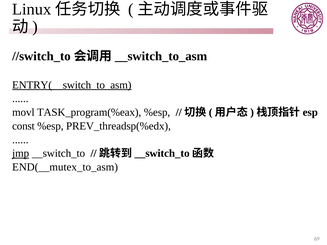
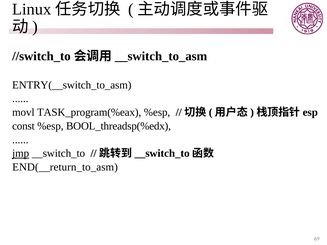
ENTRY(__switch_to_asm underline: present -> none (72, 85)
PREV_threadsp(%edx: PREV_threadsp(%edx -> BOOL_threadsp(%edx (119, 126)
END(__mutex_to_asm: END(__mutex_to_asm -> END(__return_to_asm (65, 167)
